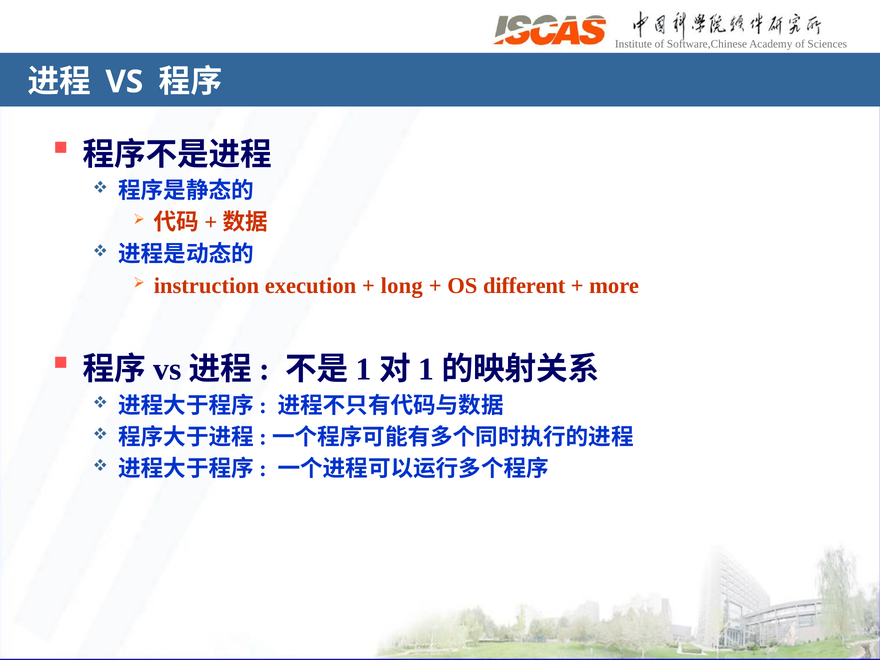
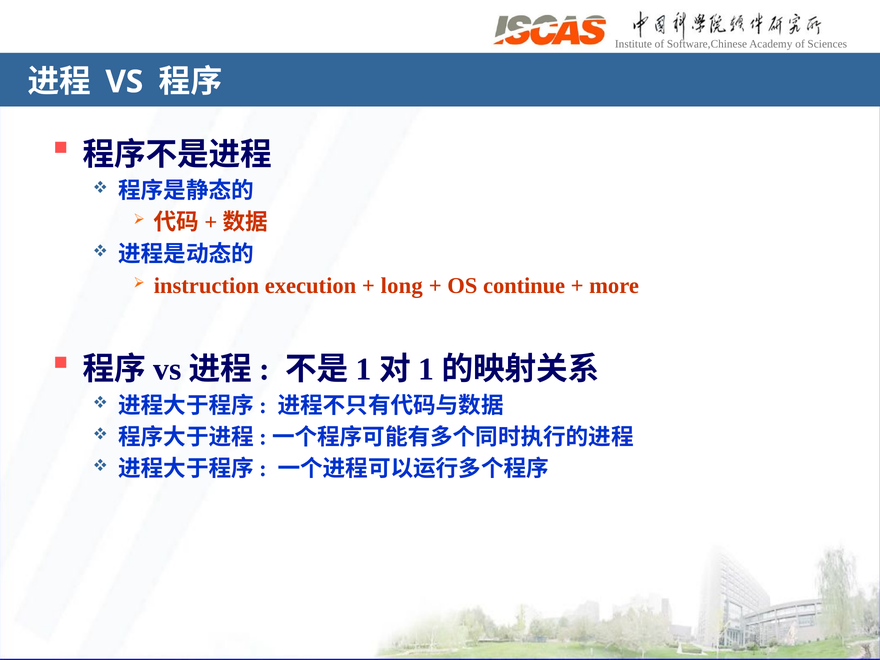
different: different -> continue (524, 286)
